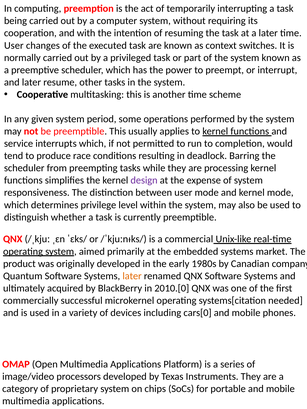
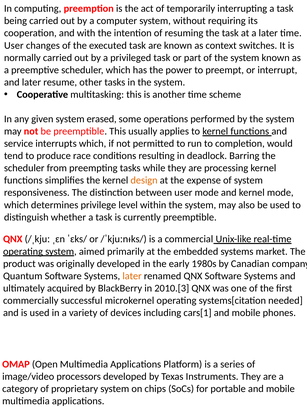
period: period -> erased (102, 119)
design colour: purple -> orange (144, 181)
2010.[0: 2010.[0 -> 2010.[3 (172, 288)
cars[0: cars[0 -> cars[1 (198, 313)
